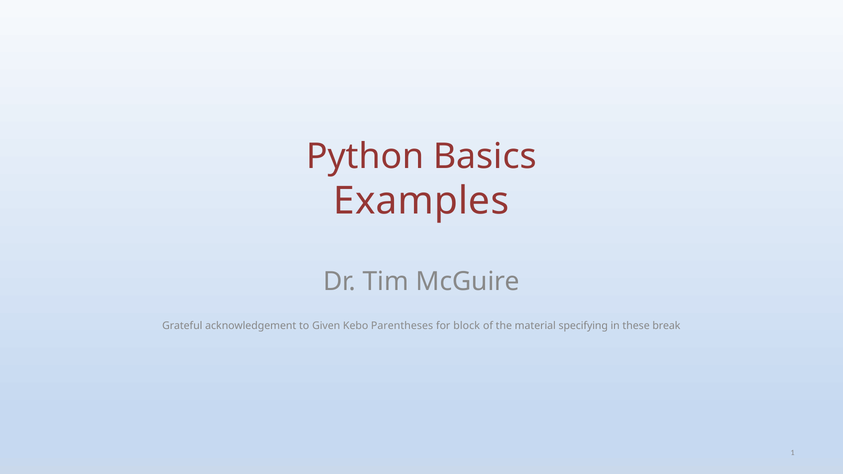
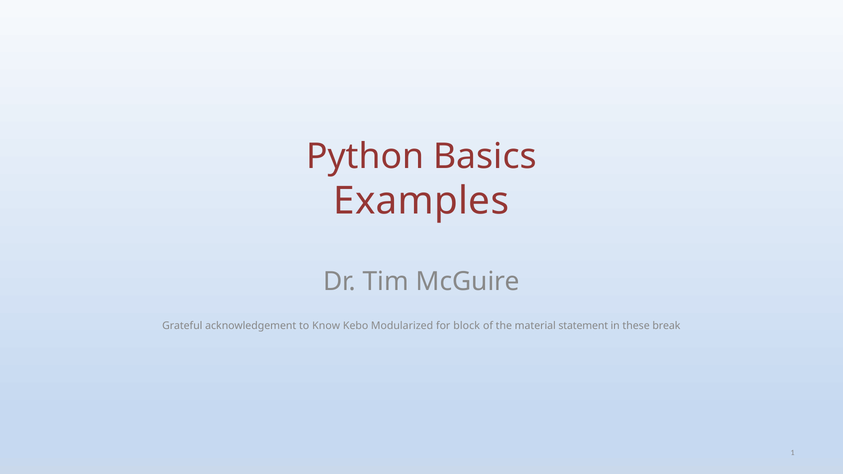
Given: Given -> Know (326, 326)
Parentheses: Parentheses -> Modularized (402, 326)
specifying: specifying -> statement (583, 326)
